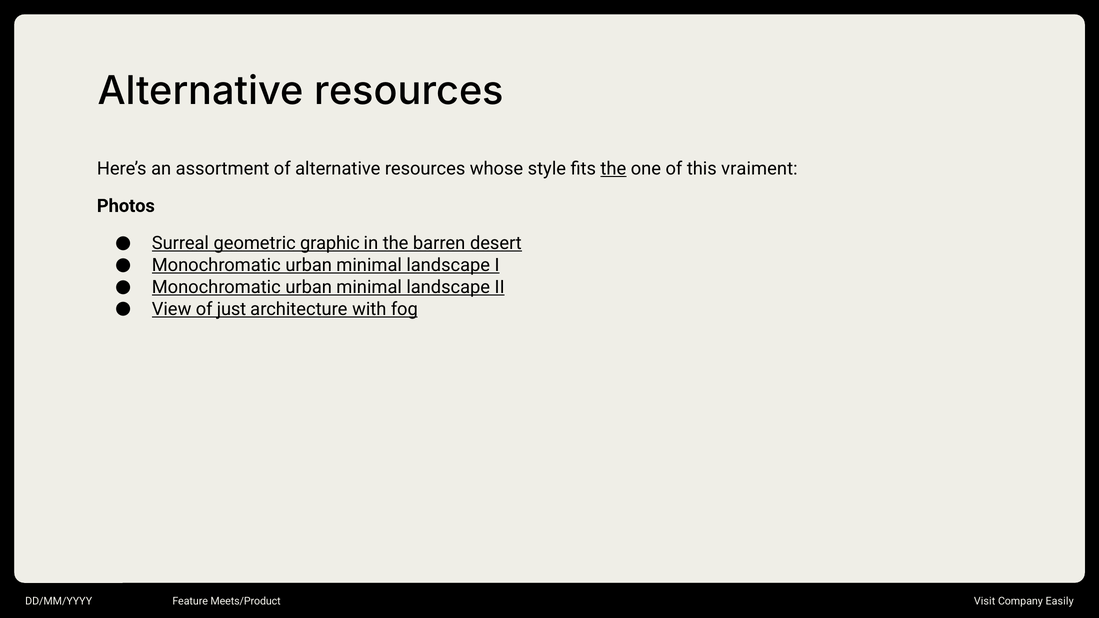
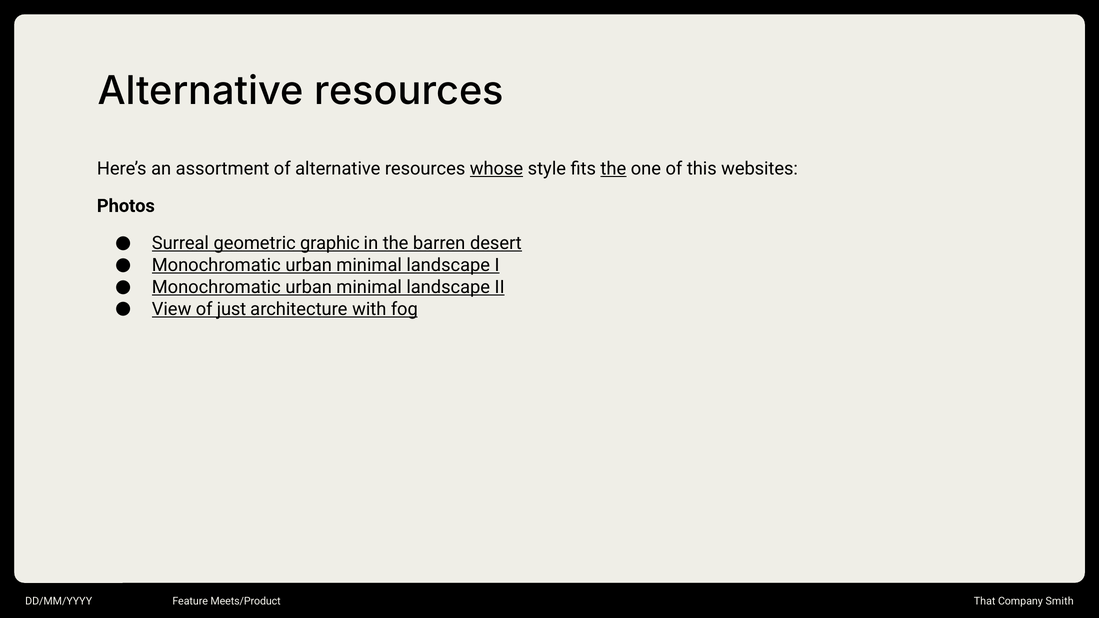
whose underline: none -> present (496, 169)
vraiment: vraiment -> websites (760, 169)
Visit: Visit -> That (985, 602)
Easily: Easily -> Smith (1060, 602)
